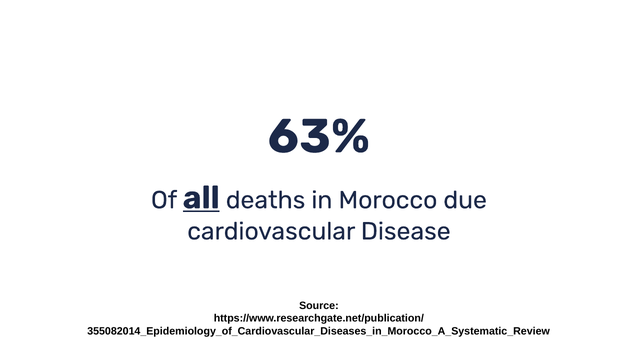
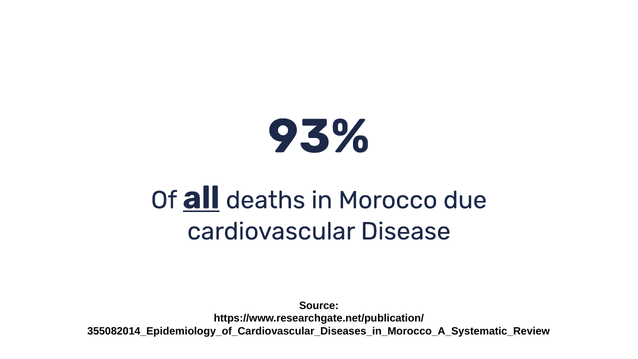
63%: 63% -> 93% (319, 137)
